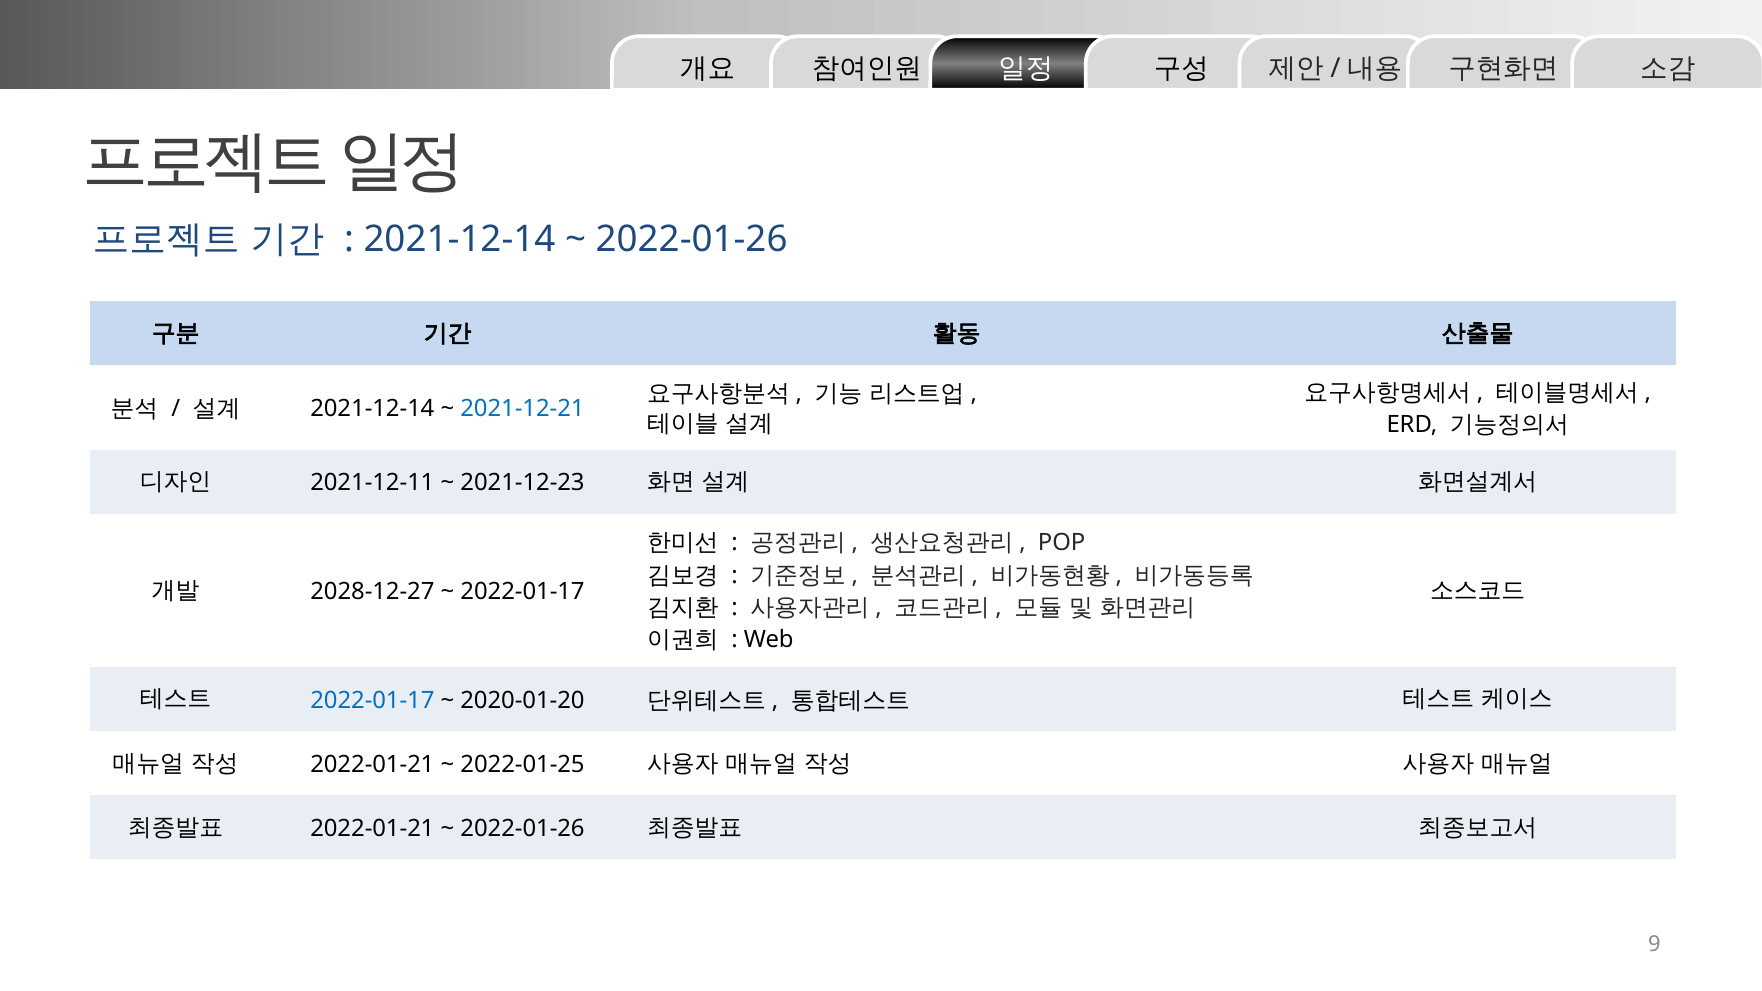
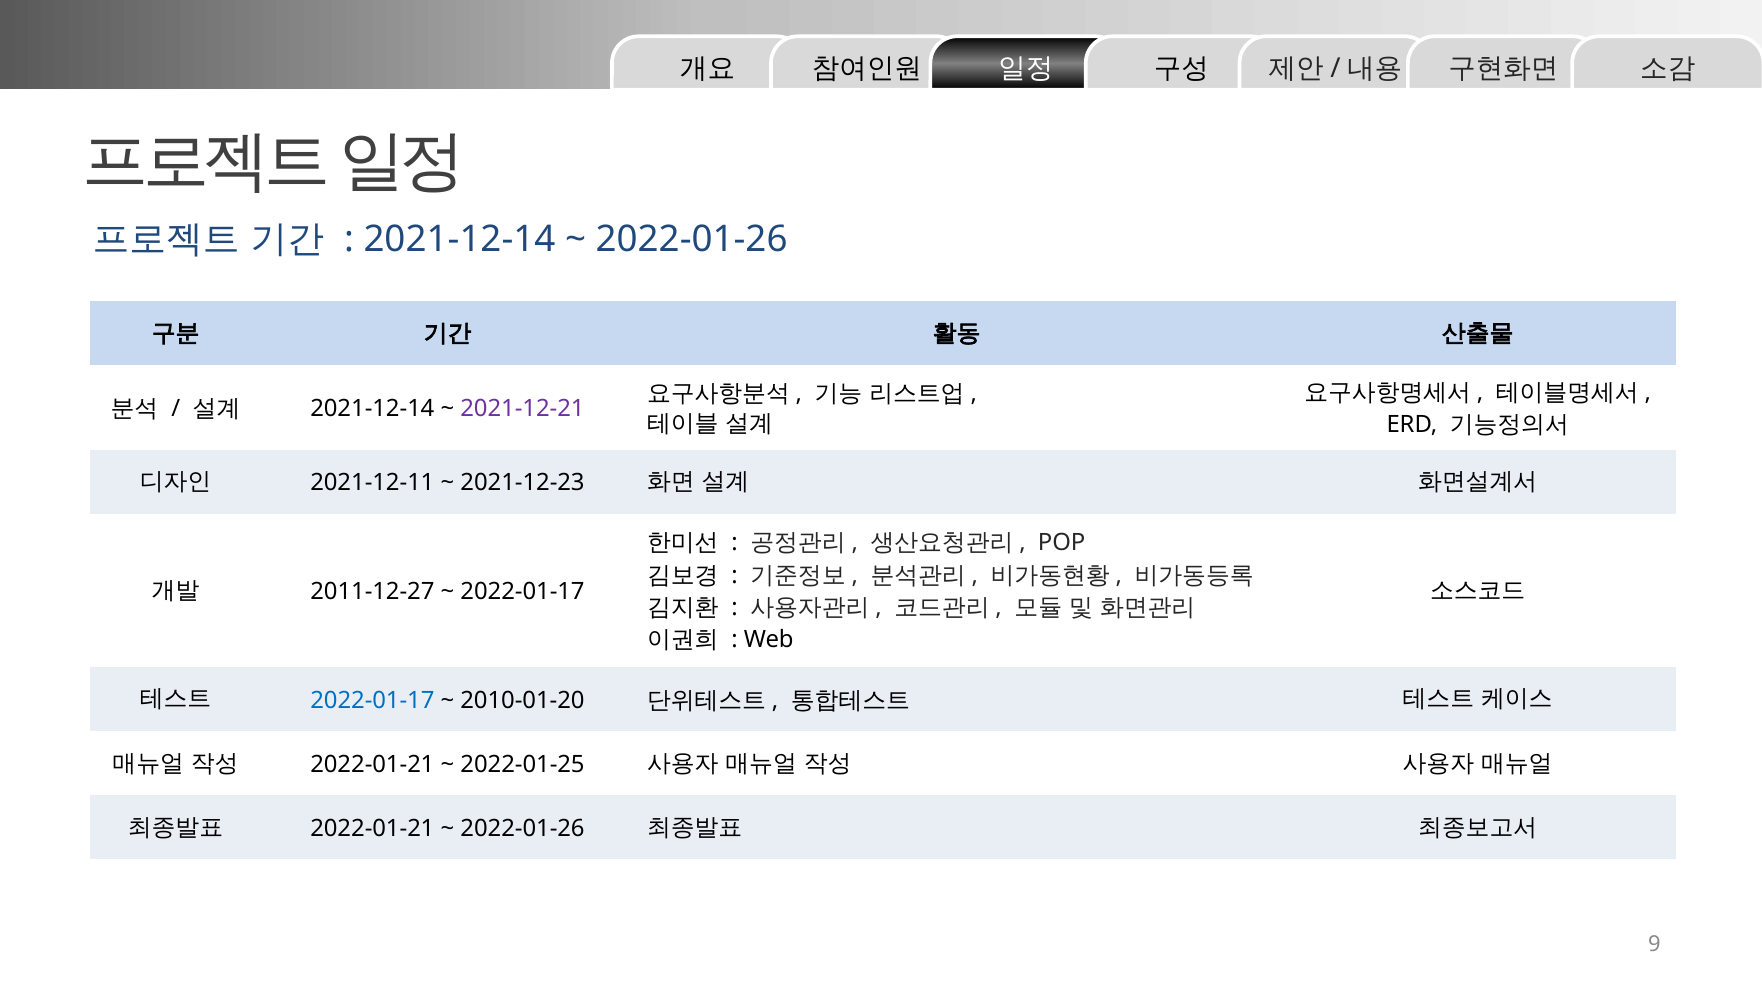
2021-12-21 colour: blue -> purple (523, 409)
2028-12-27: 2028-12-27 -> 2011-12-27 (372, 592)
2020-01-20: 2020-01-20 -> 2010-01-20 (523, 700)
